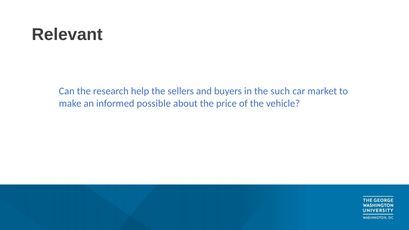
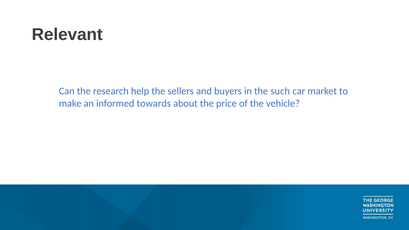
possible: possible -> towards (154, 103)
